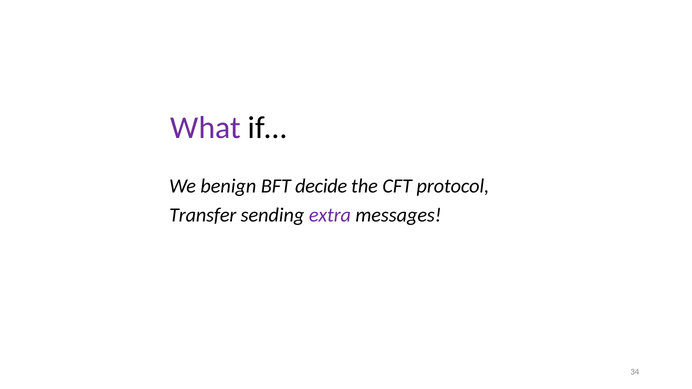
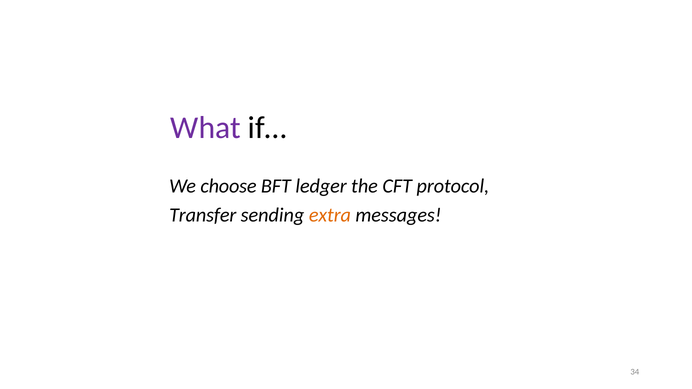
benign: benign -> choose (228, 186)
decide: decide -> ledger (321, 186)
extra colour: purple -> orange (330, 215)
